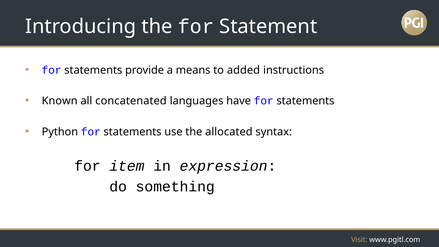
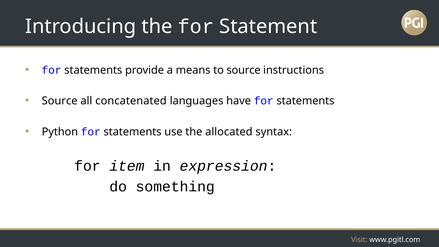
to added: added -> source (244, 70)
Known: Known -> Source (60, 101)
